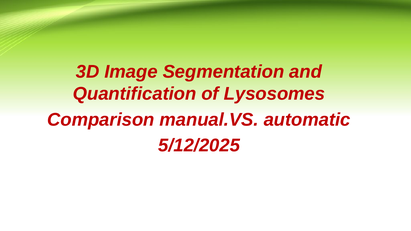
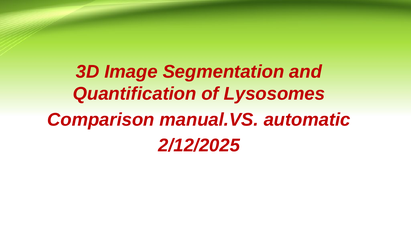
5/12/2025: 5/12/2025 -> 2/12/2025 (199, 145)
